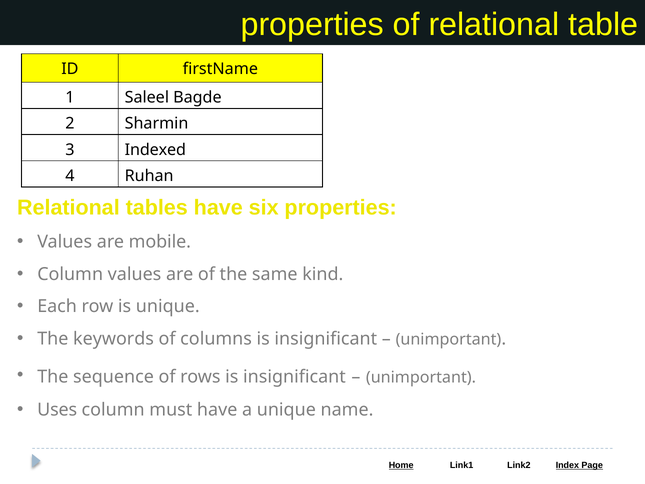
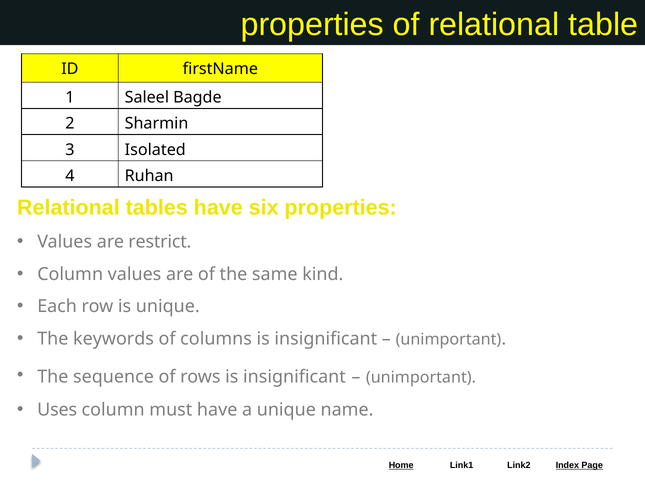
Indexed: Indexed -> Isolated (155, 150)
mobile: mobile -> restrict (160, 242)
